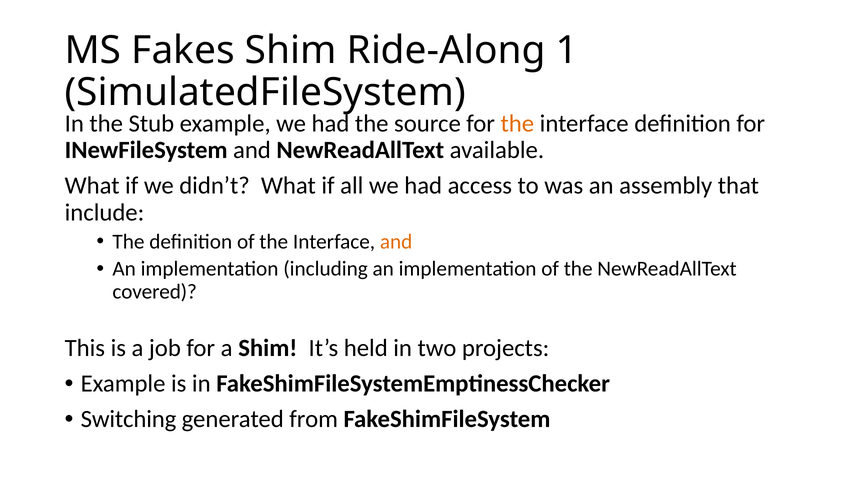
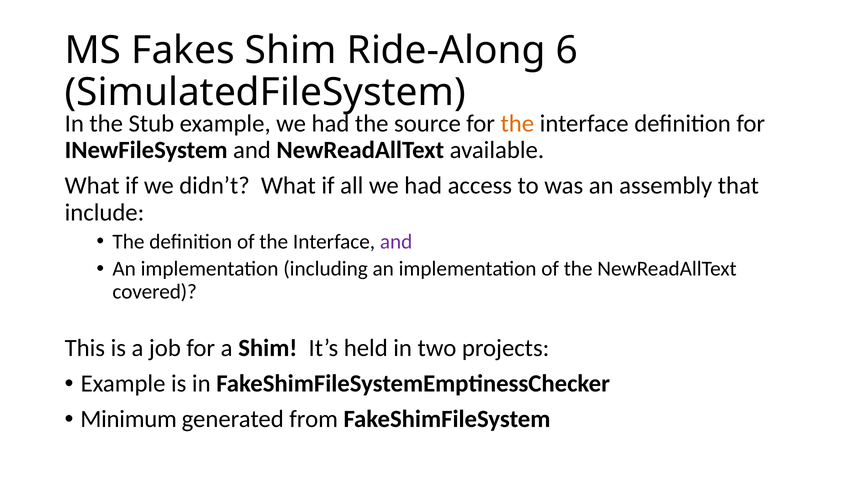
1: 1 -> 6 (567, 50)
and colour: orange -> purple (396, 242)
Switching: Switching -> Minimum (129, 420)
